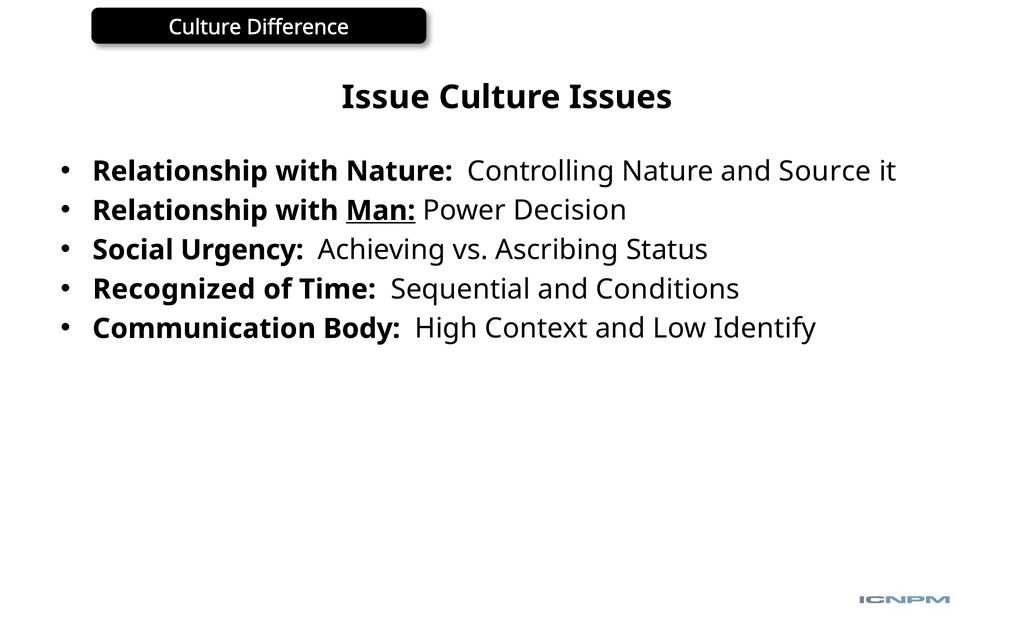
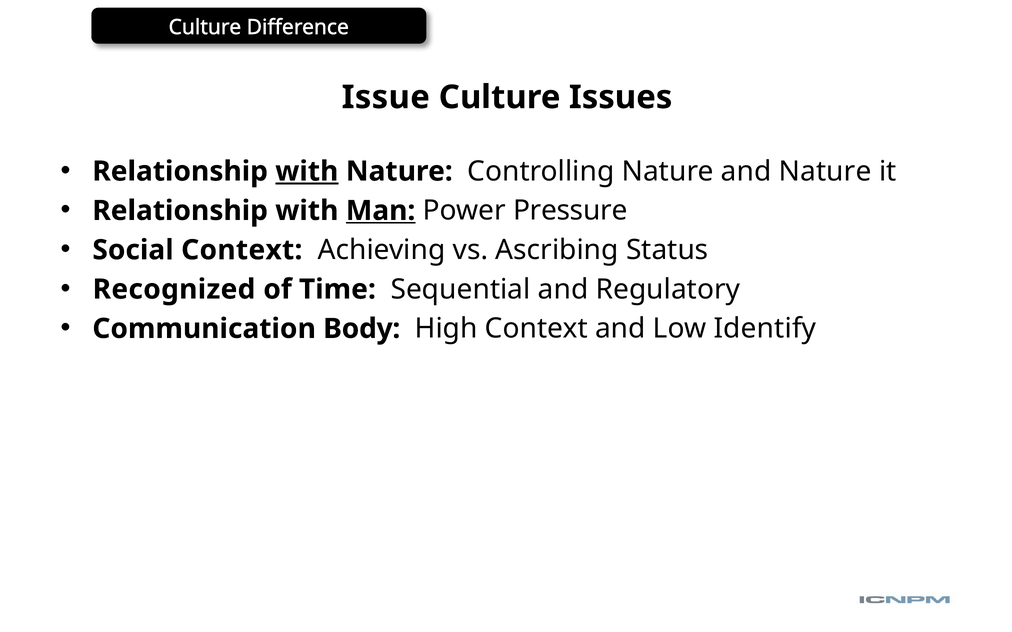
with underline: none -> present (307, 171)
and Source: Source -> Nature (825, 171)
Decision: Decision -> Pressure (570, 211)
Social Urgency: Urgency -> Context (242, 250)
Conditions: Conditions -> Regulatory (668, 290)
